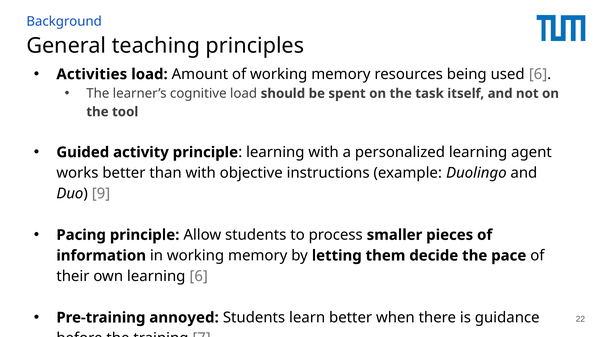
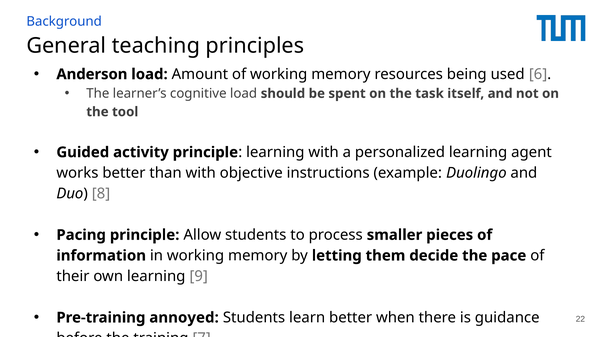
Activities: Activities -> Anderson (92, 74)
9: 9 -> 8 (101, 194)
learning 6: 6 -> 9 (199, 276)
